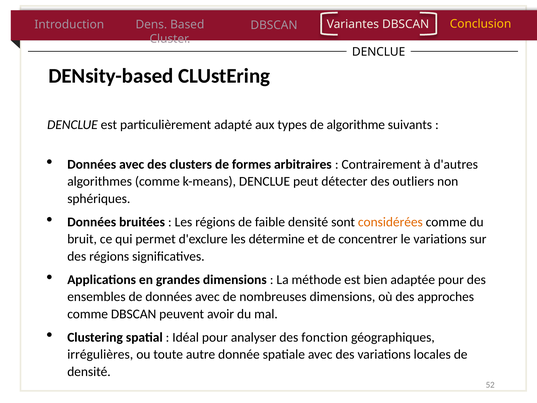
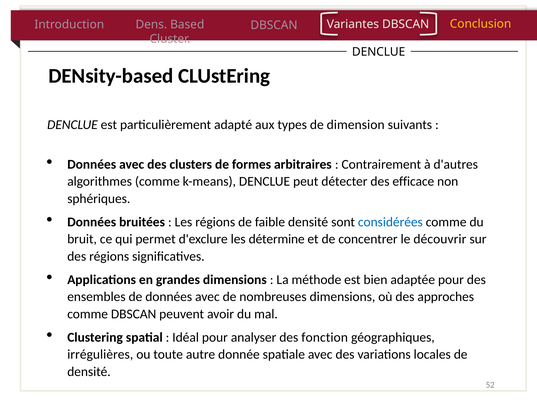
algorithme: algorithme -> dimension (356, 125)
outliers: outliers -> efficace (413, 181)
considérées colour: orange -> blue (390, 222)
le variations: variations -> découvrir (440, 239)
